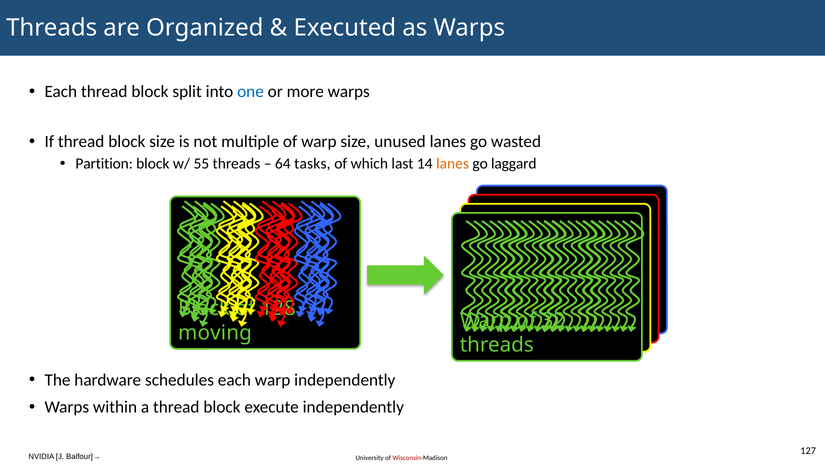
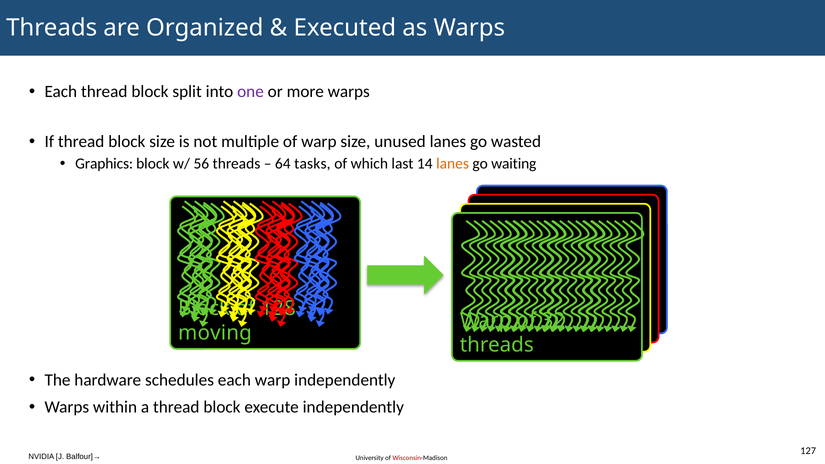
one colour: blue -> purple (250, 92)
Partition: Partition -> Graphics (104, 164)
55: 55 -> 56 (201, 164)
laggard: laggard -> waiting (514, 164)
